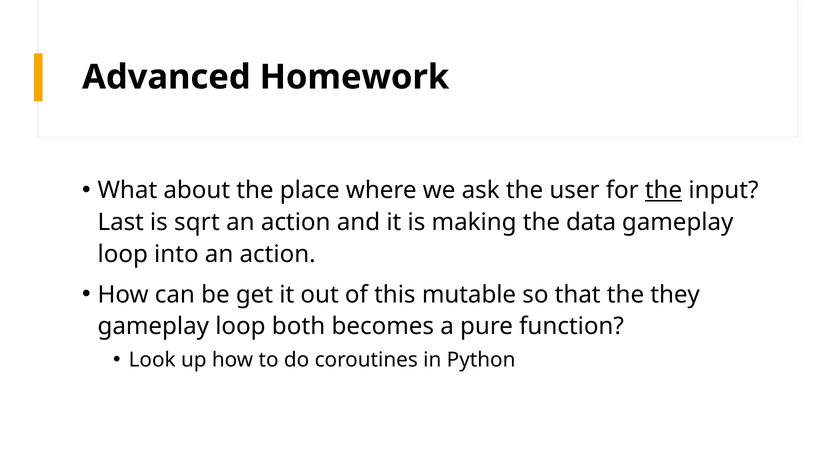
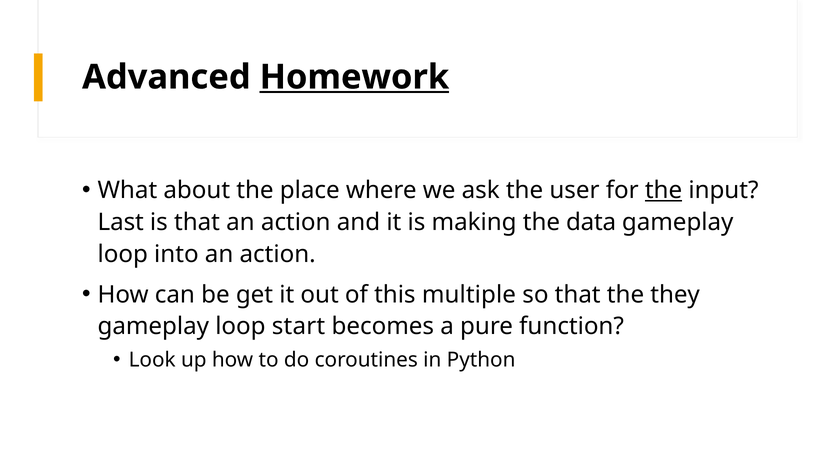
Homework underline: none -> present (354, 77)
is sqrt: sqrt -> that (197, 222)
mutable: mutable -> multiple (469, 295)
both: both -> start (299, 327)
